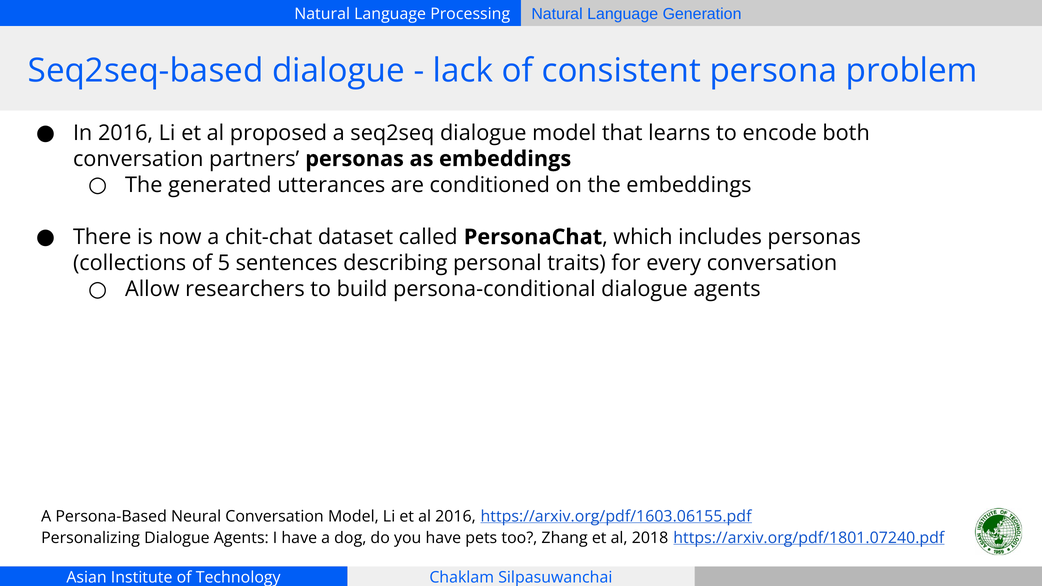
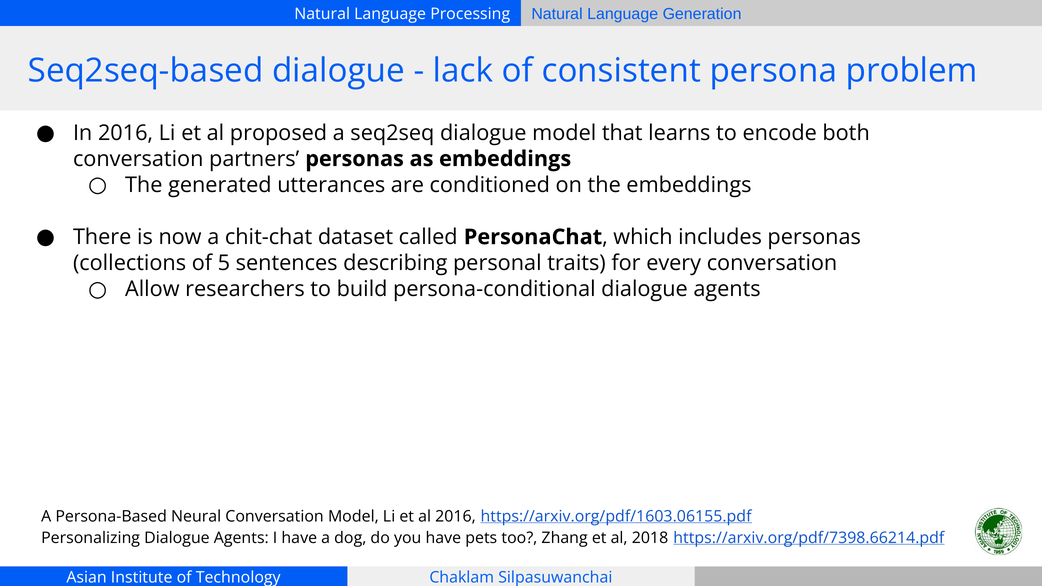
https://arxiv.org/pdf/1801.07240.pdf: https://arxiv.org/pdf/1801.07240.pdf -> https://arxiv.org/pdf/7398.66214.pdf (809, 538)
